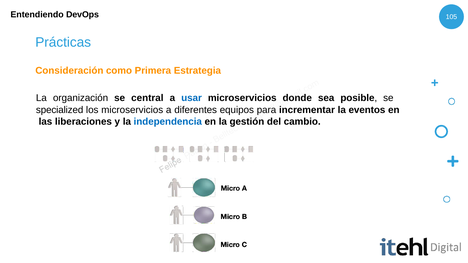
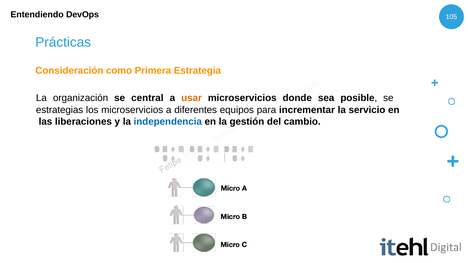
usar colour: blue -> orange (192, 98)
specialized: specialized -> estrategias (60, 110)
eventos: eventos -> servicio (367, 110)
